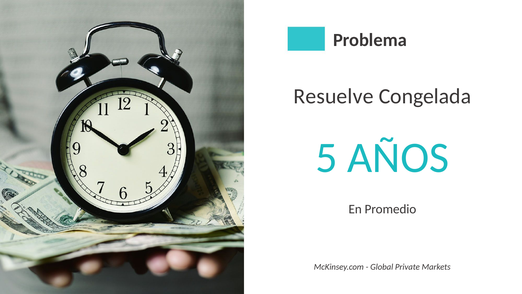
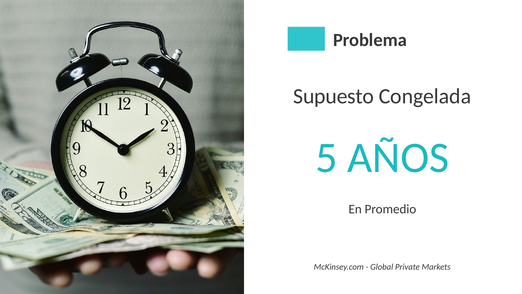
Resuelve: Resuelve -> Supuesto (334, 96)
